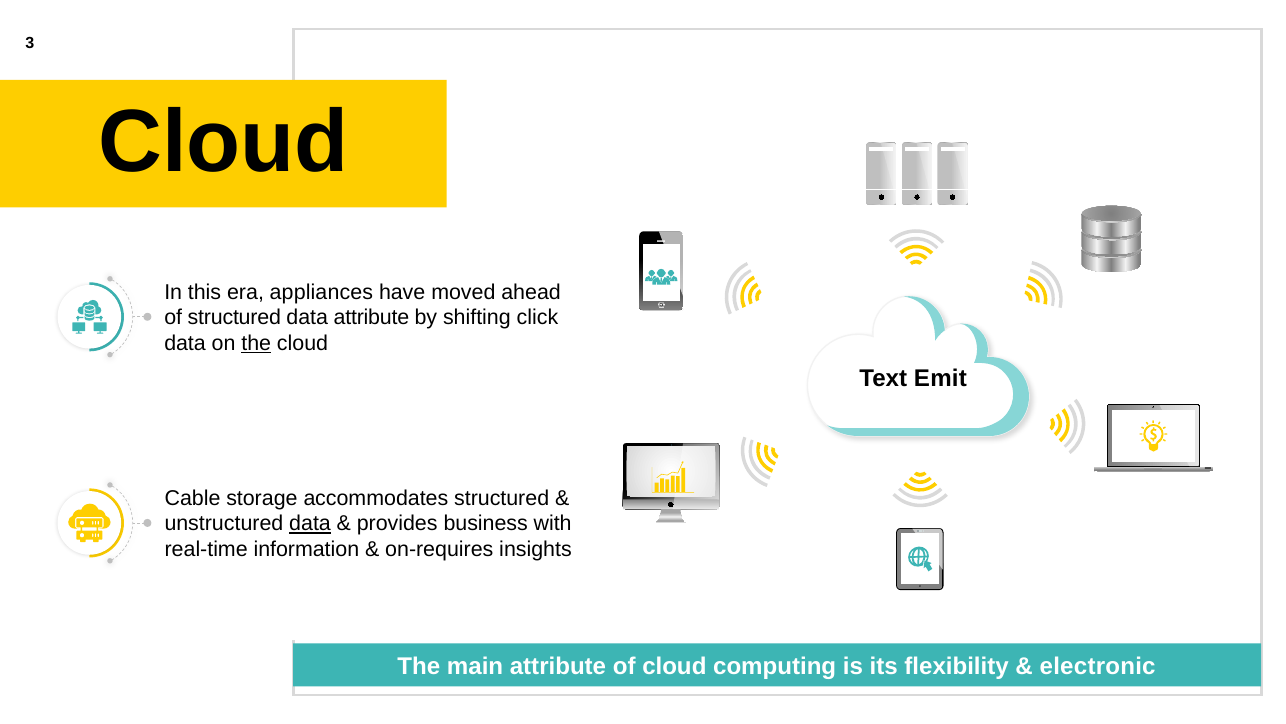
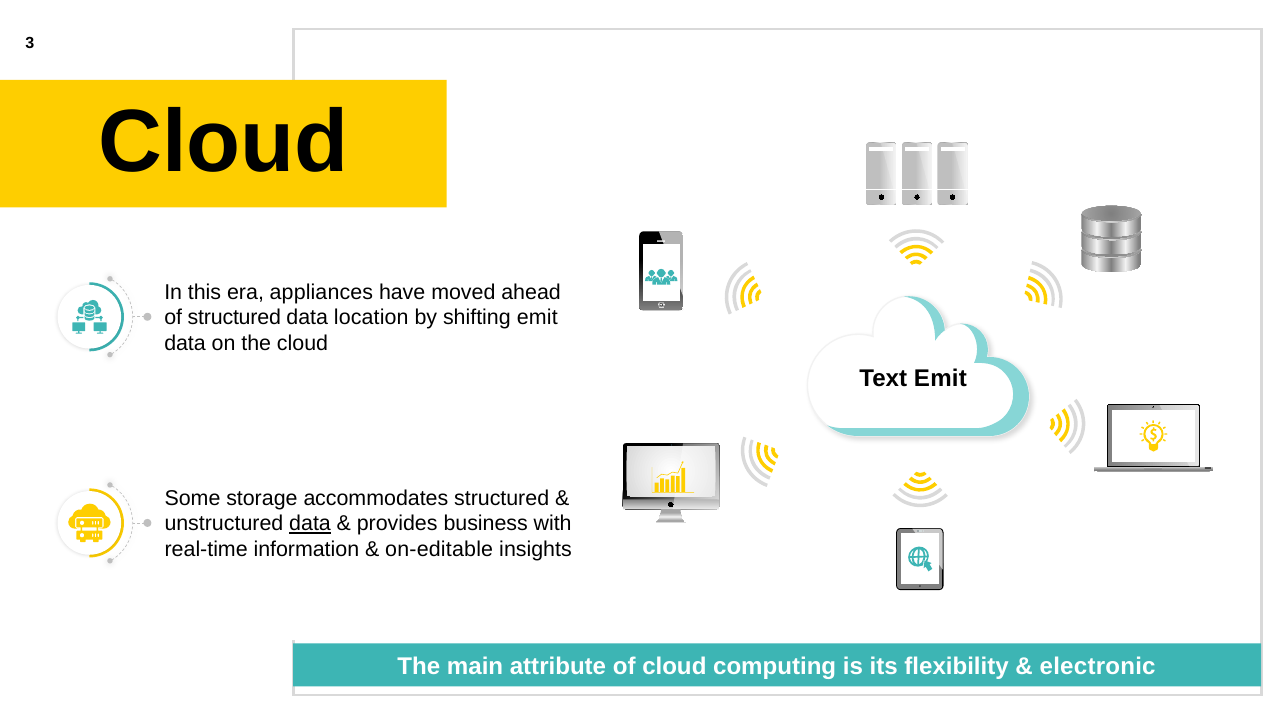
data attribute: attribute -> location (371, 317)
shifting click: click -> emit (537, 317)
the underline: present -> none (256, 343)
Cable: Cable -> Some (193, 498)
on-requires: on-requires -> on-editable (439, 549)
